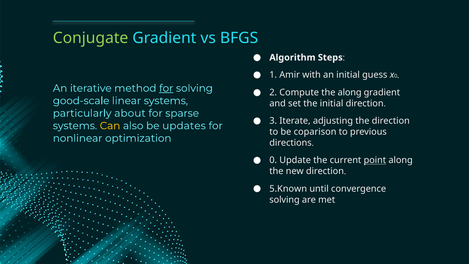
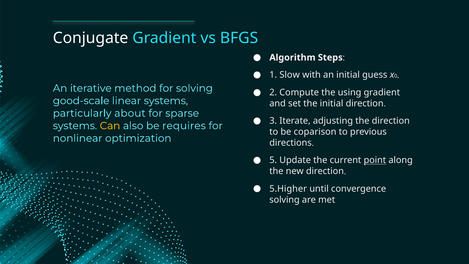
Conjugate colour: light green -> white (91, 38)
Amir: Amir -> Slow (290, 75)
for underline: present -> none (166, 88)
the along: along -> using (350, 92)
updates: updates -> requires (184, 126)
0: 0 -> 5 (273, 160)
5.Known: 5.Known -> 5.Higher (288, 189)
